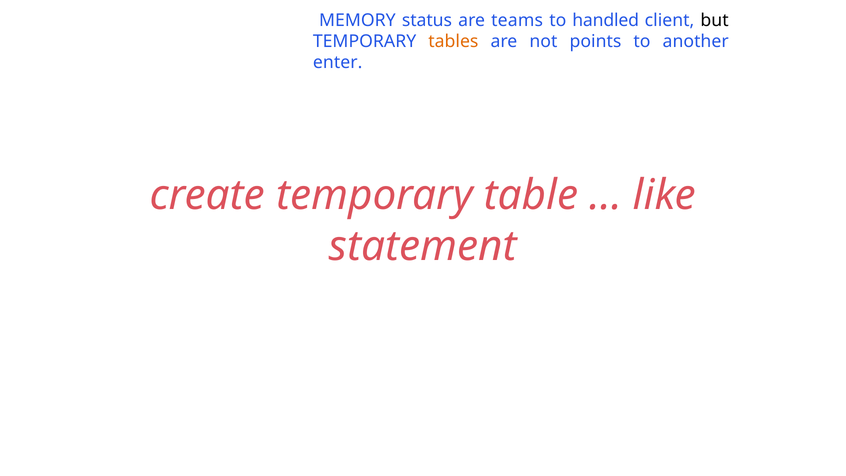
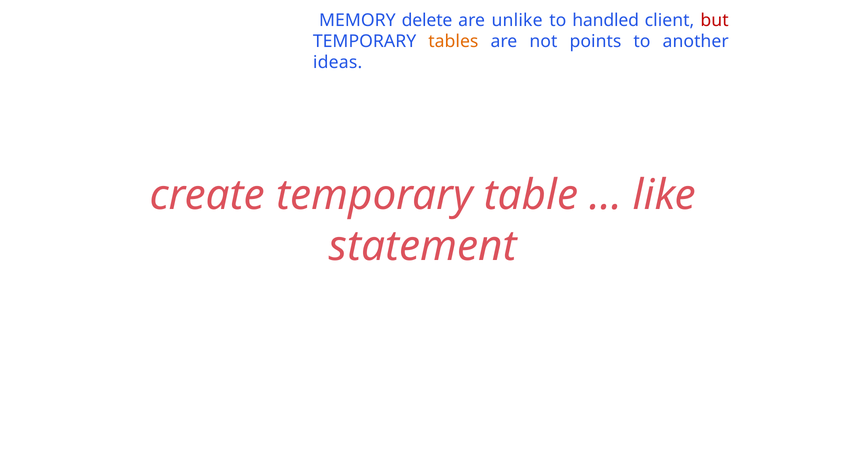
status: status -> delete (427, 20)
teams: teams -> unlike (517, 20)
but colour: black -> red (715, 20)
enter: enter -> ideas (338, 63)
